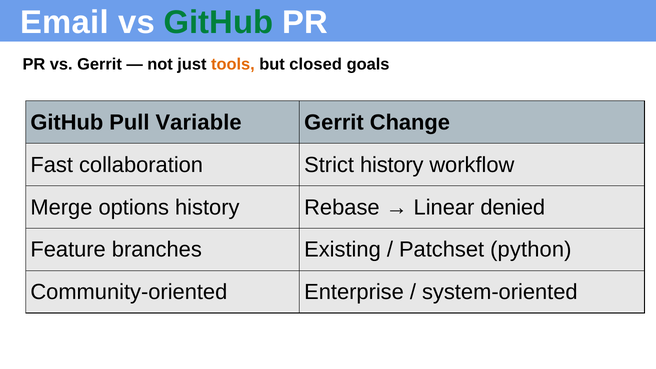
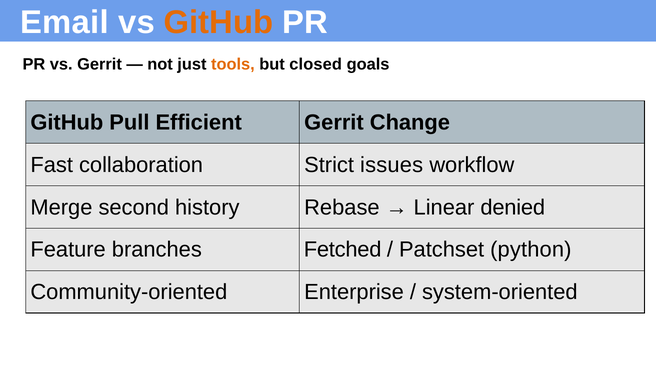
GitHub colour: green -> orange (219, 22)
Variable: Variable -> Efficient (199, 122)
Strict history: history -> issues (392, 165)
options: options -> second (134, 207)
Existing: Existing -> Fetched (343, 250)
